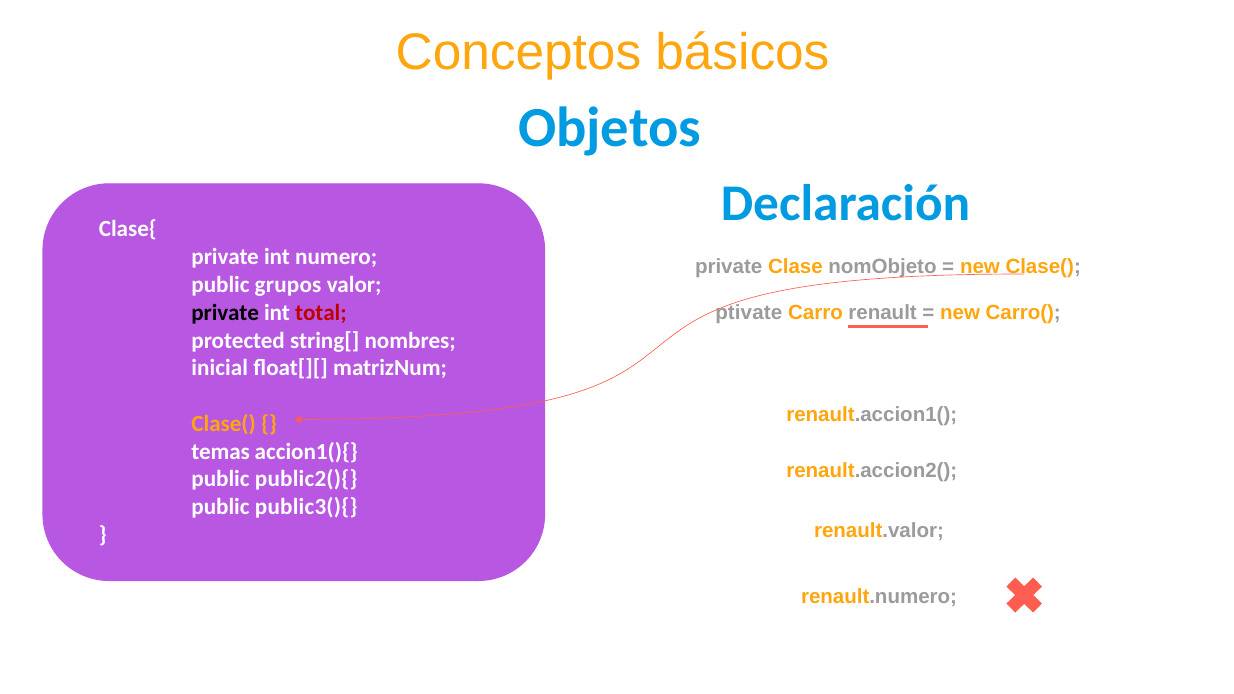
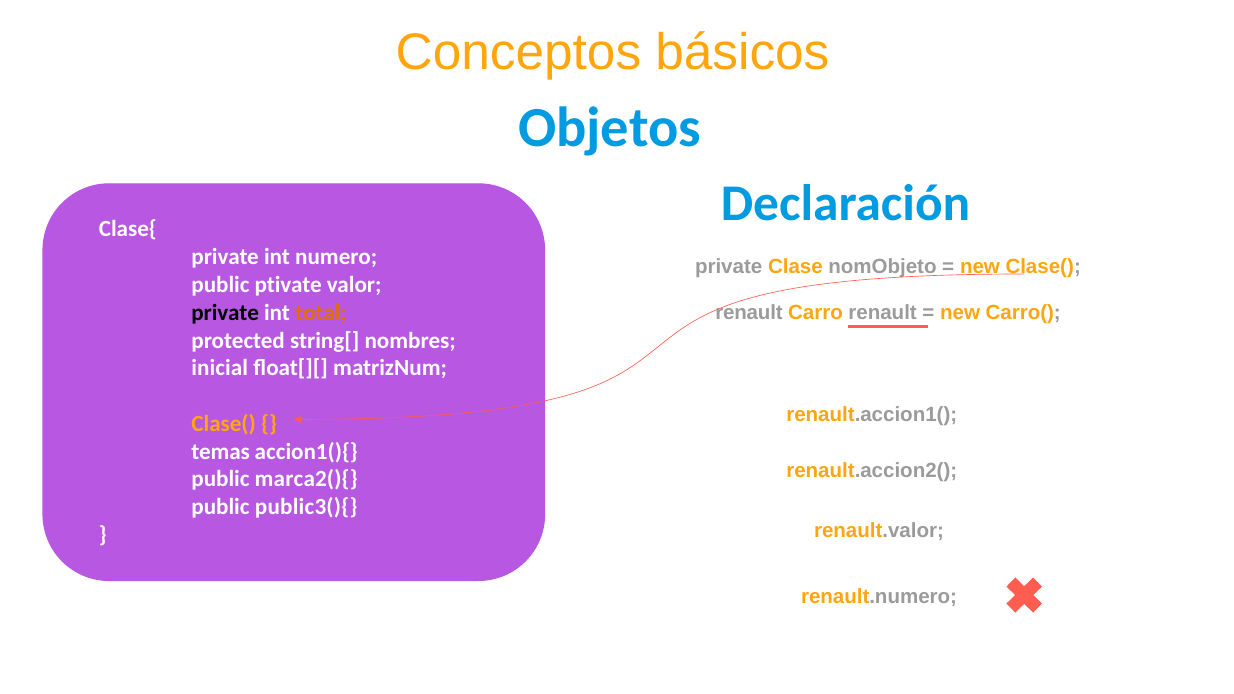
grupos: grupos -> ptivate (288, 285)
total colour: red -> orange (321, 313)
ptivate: ptivate -> renault (749, 313)
public2(){: public2(){ -> marca2(){ (306, 479)
